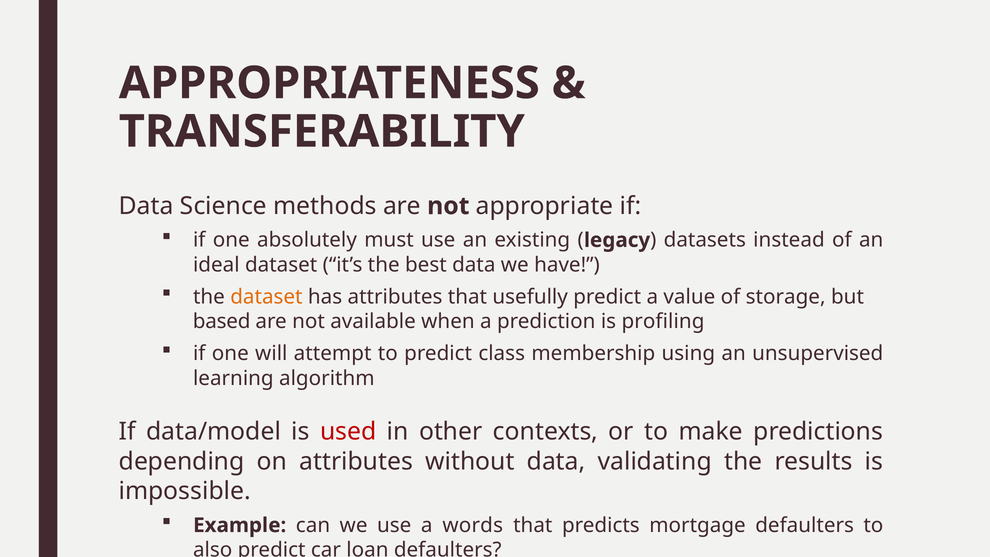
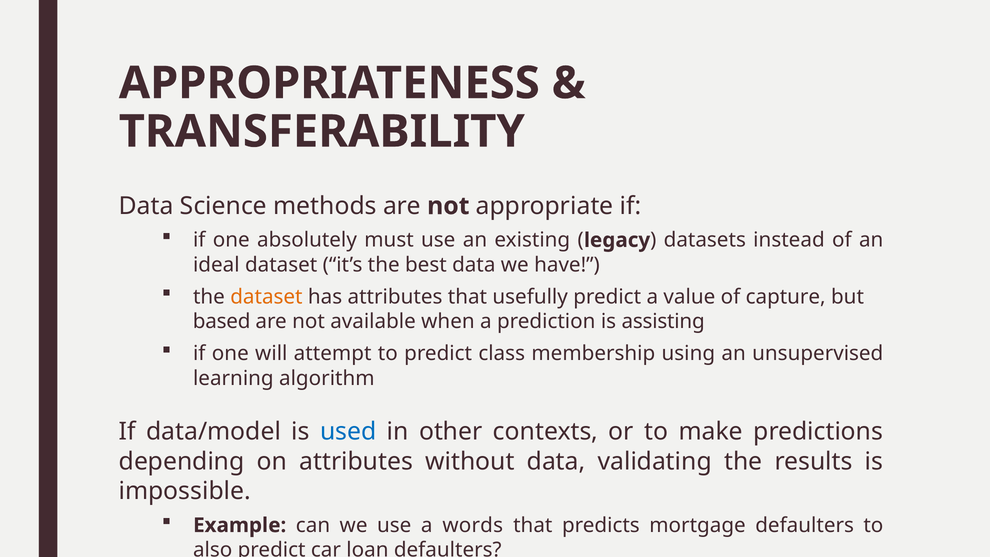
storage: storage -> capture (786, 297)
profiling: profiling -> assisting (663, 322)
used colour: red -> blue (348, 432)
